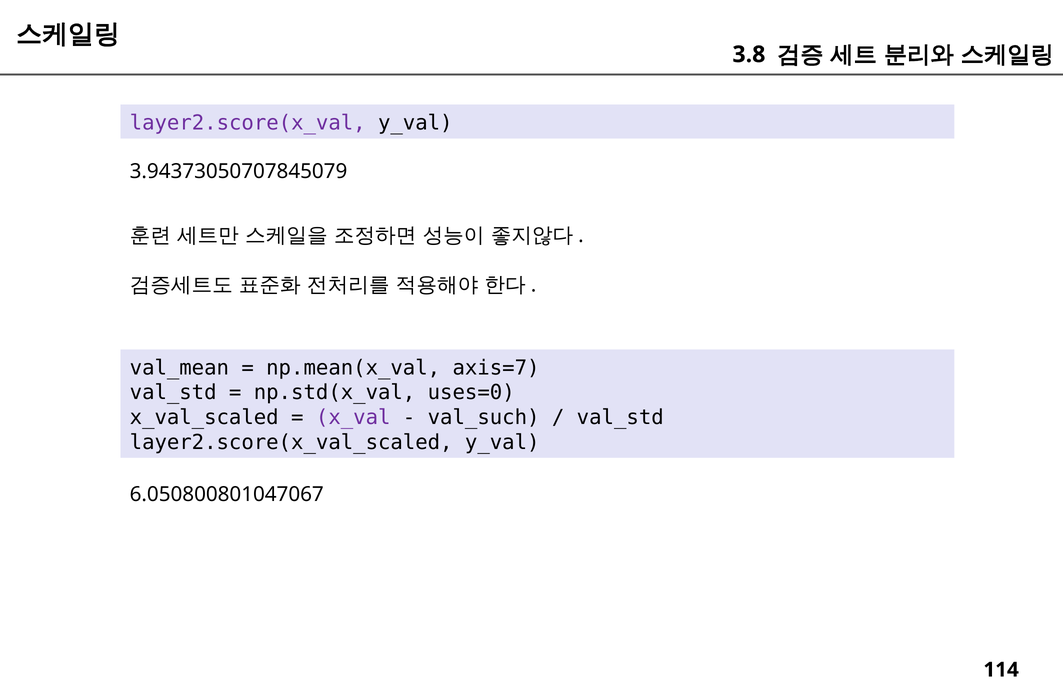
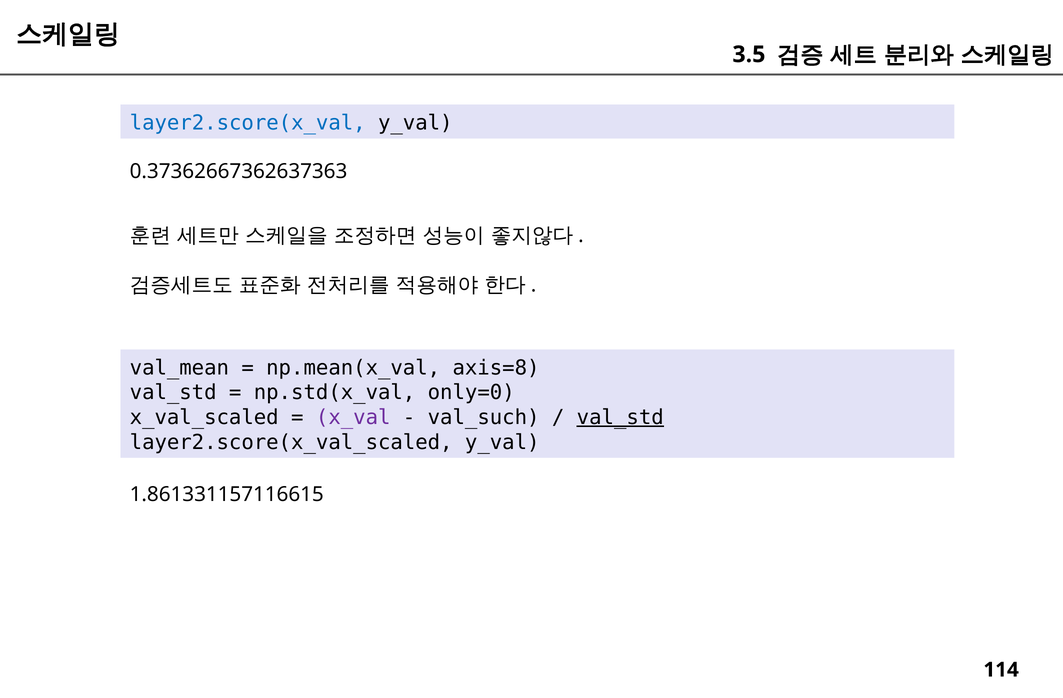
3.8: 3.8 -> 3.5 (749, 54)
layer2.score(x_val colour: purple -> blue (248, 123)
3.94373050707845079: 3.94373050707845079 -> 0.37362667362637363 (239, 172)
axis=7: axis=7 -> axis=8 (496, 368)
uses=0: uses=0 -> only=0 (471, 393)
val_std underline: none -> present (620, 418)
6.050800801047067: 6.050800801047067 -> 1.861331157116615 (227, 495)
